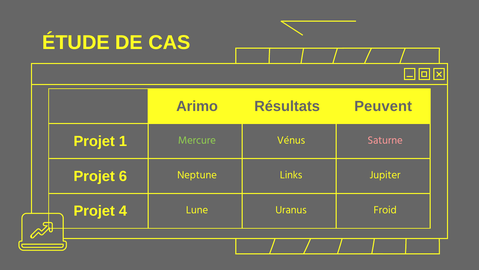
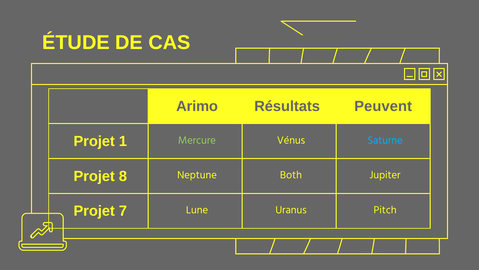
Saturne colour: pink -> light blue (385, 140)
6: 6 -> 8 (123, 176)
Links: Links -> Both (291, 175)
4: 4 -> 7 (123, 211)
Froid: Froid -> Pitch (385, 210)
